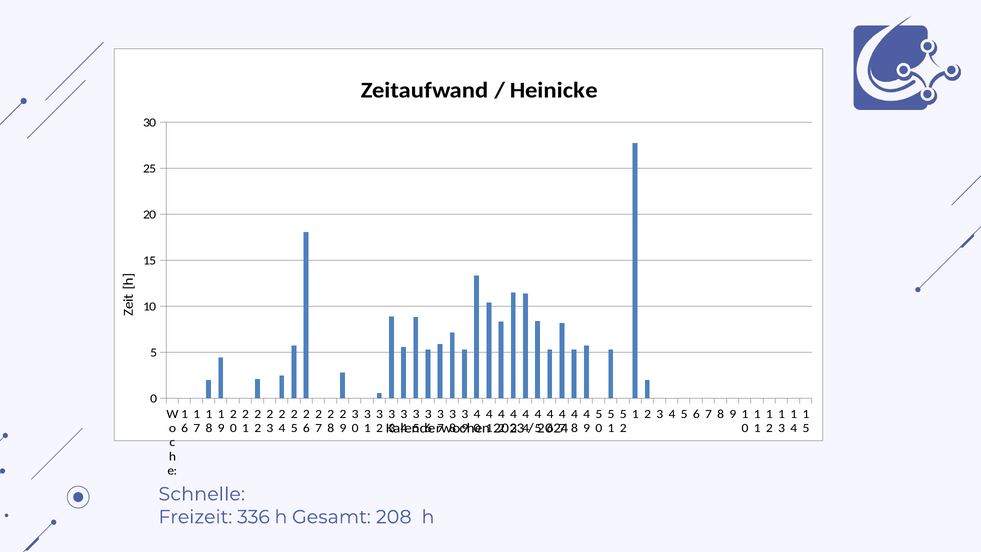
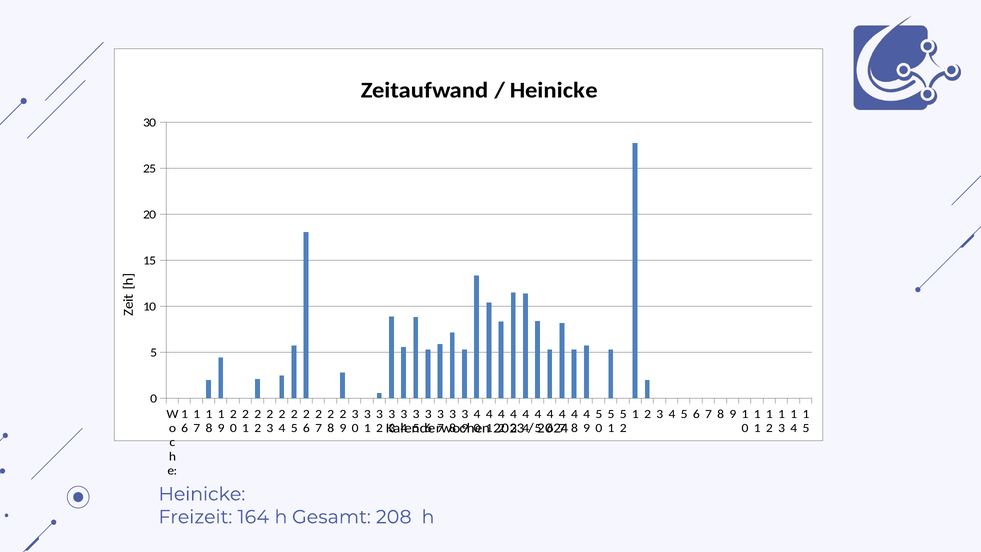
Schnelle: Schnelle -> Heinicke (202, 494)
336: 336 -> 164 (253, 517)
